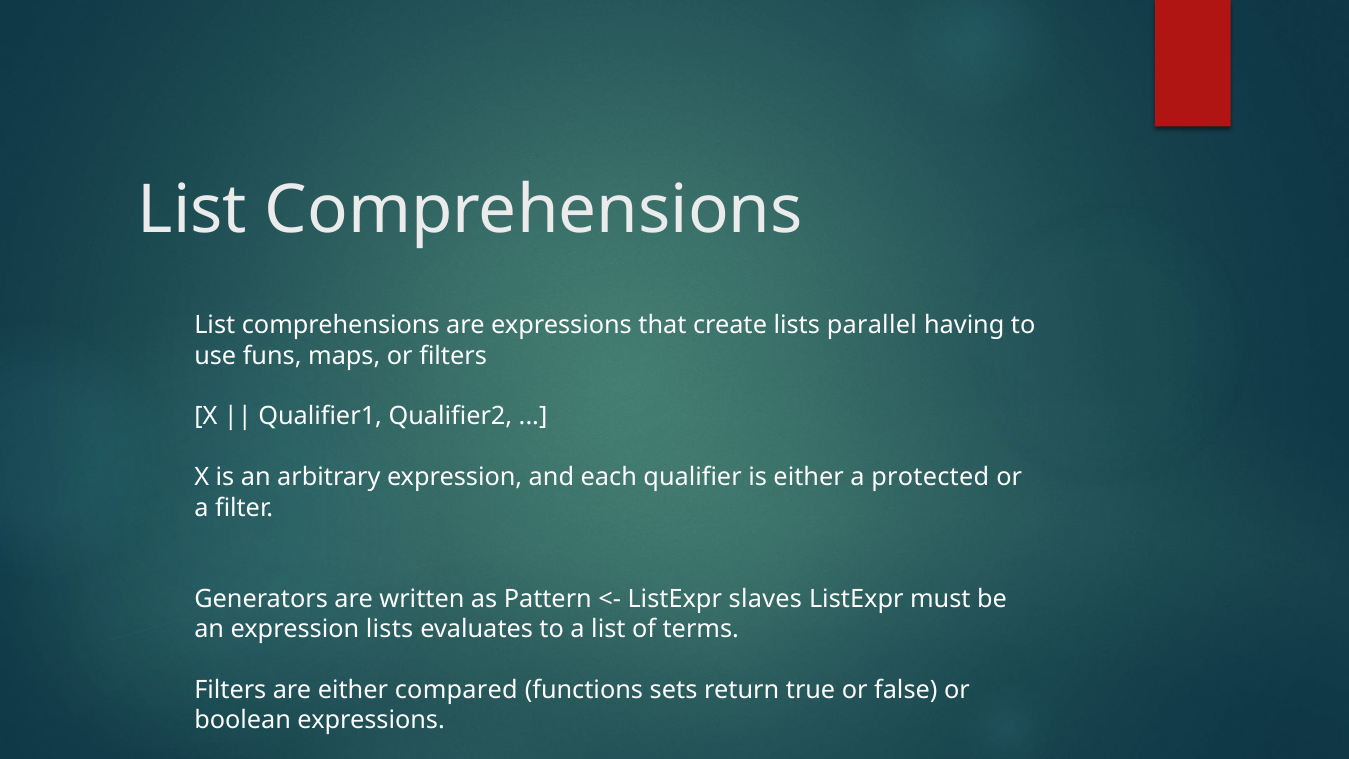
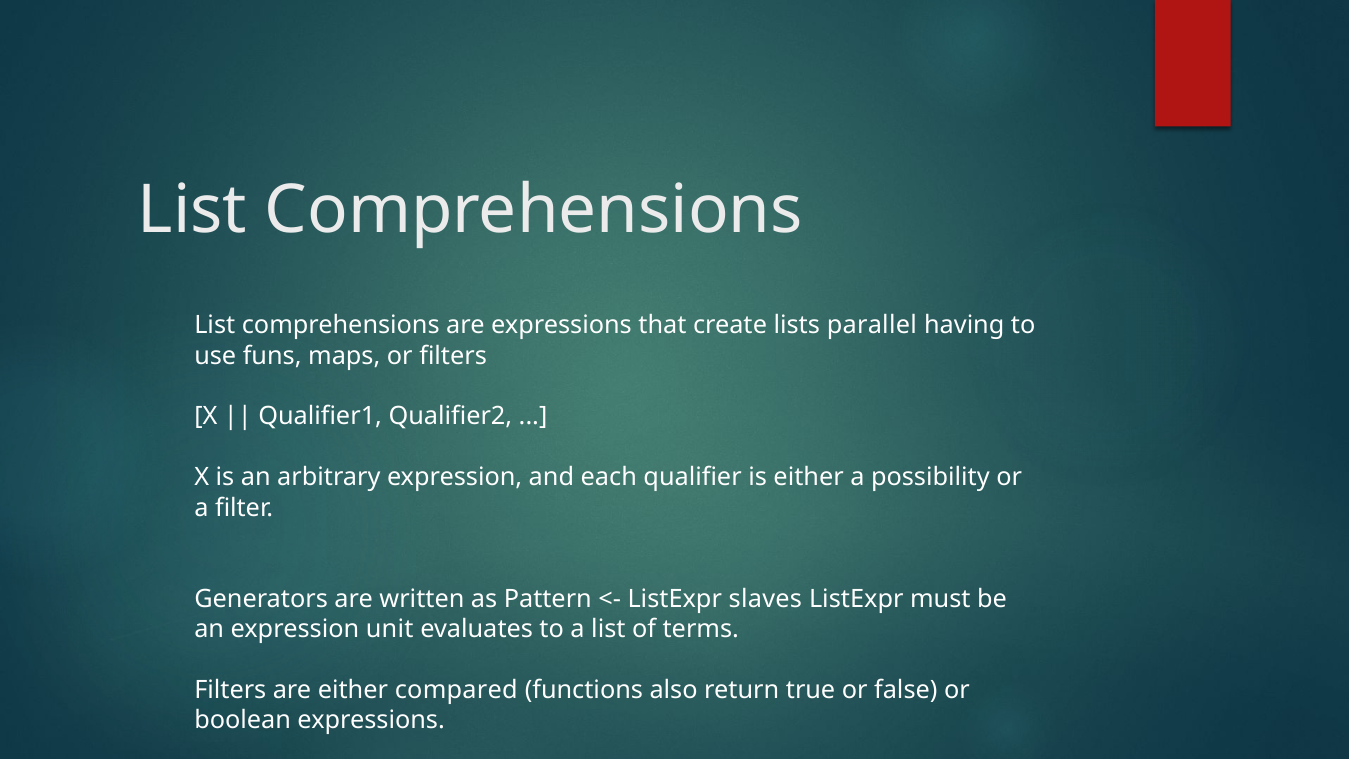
protected: protected -> possibility (930, 477)
expression lists: lists -> unit (390, 629)
sets: sets -> also (674, 690)
